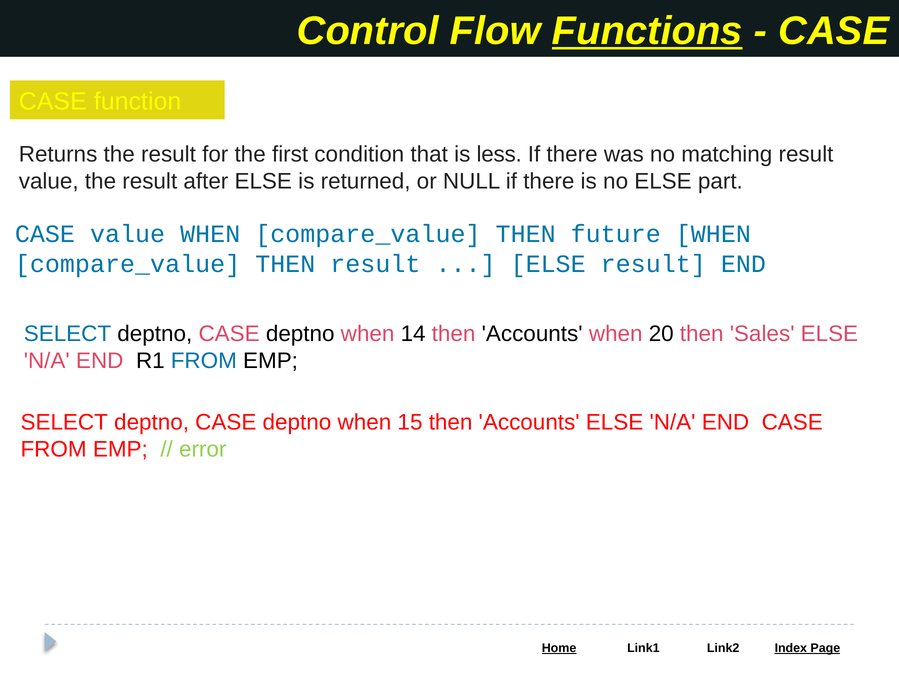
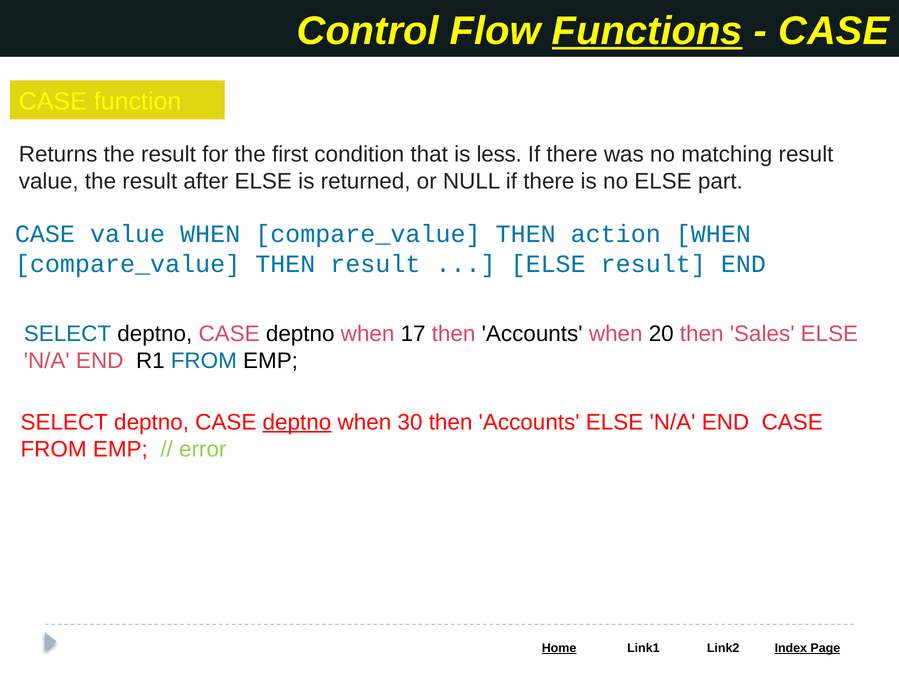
future: future -> action (616, 234)
14: 14 -> 17 (413, 334)
deptno underline: none -> present (297, 422)
15: 15 -> 30 (410, 422)
